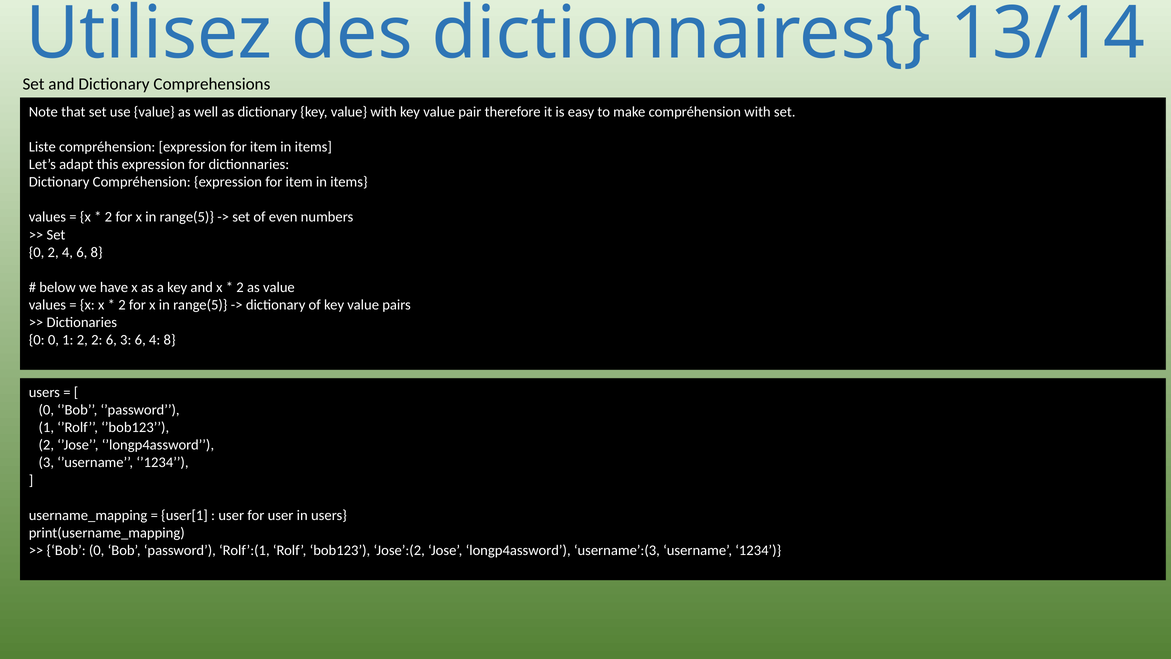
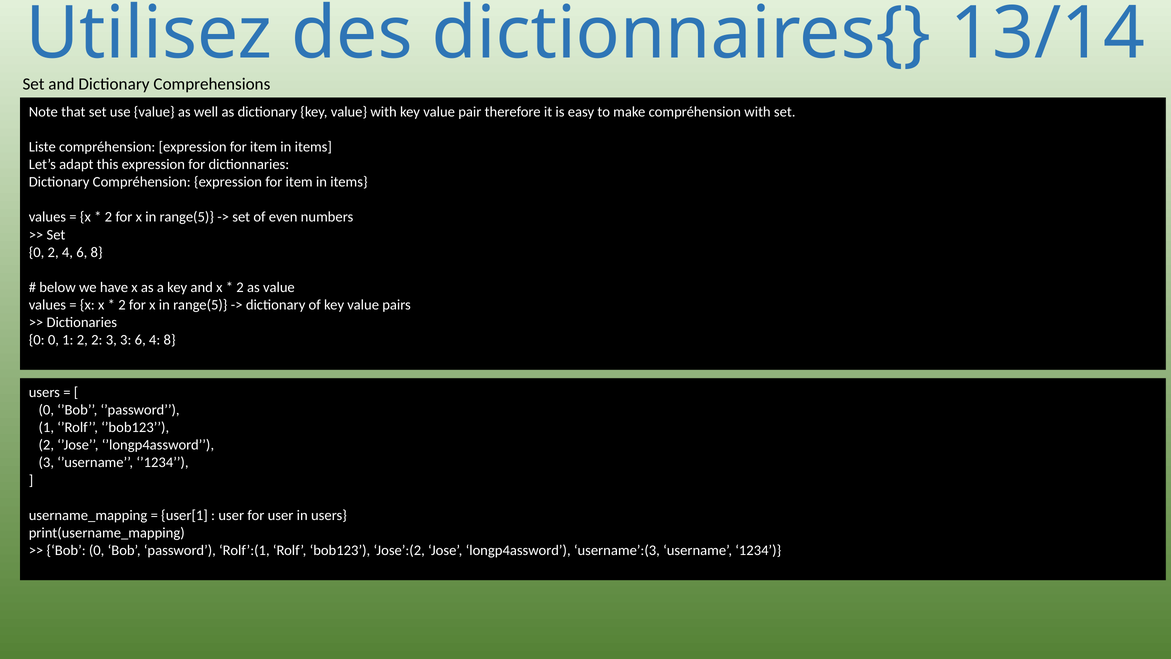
2 6: 6 -> 3 (111, 340)
